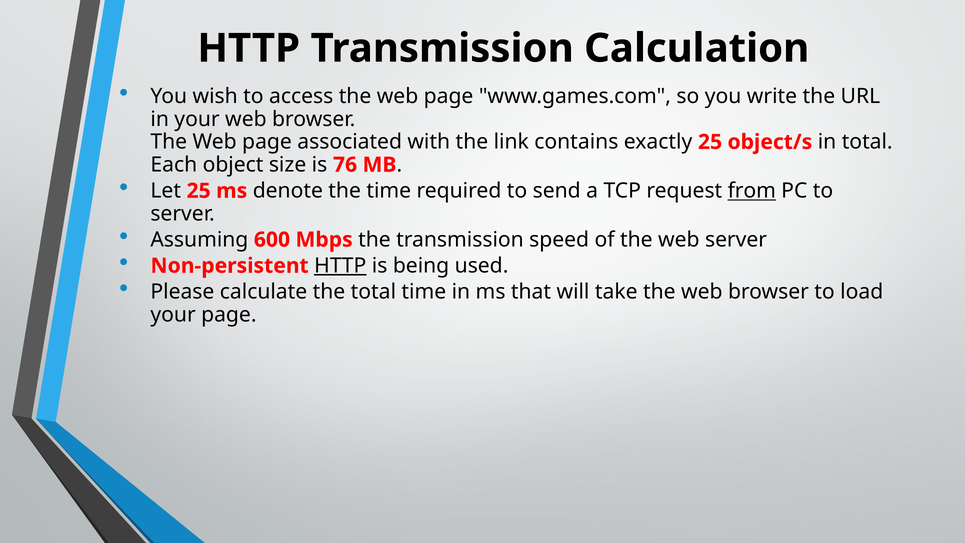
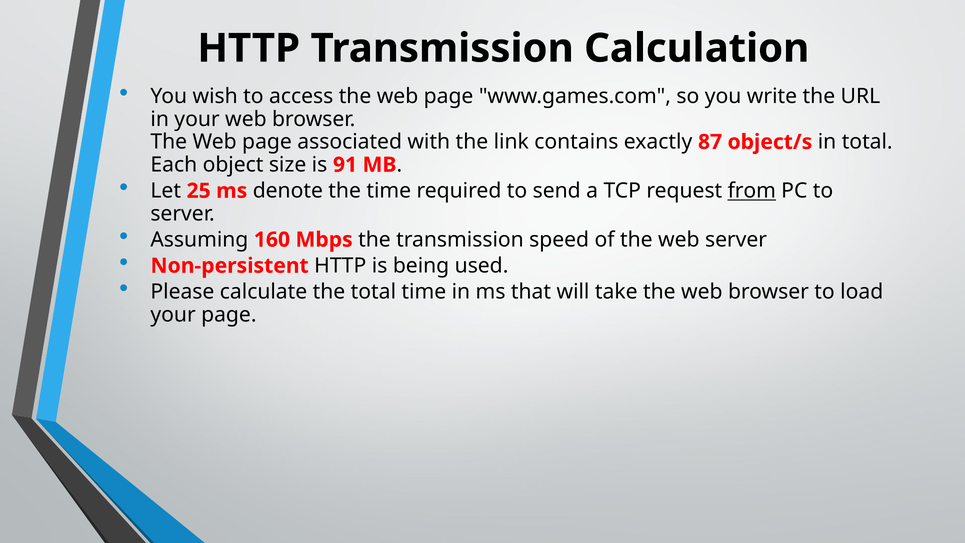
exactly 25: 25 -> 87 (710, 142)
76: 76 -> 91 (345, 165)
600: 600 -> 160 (272, 240)
HTTP underline: present -> none (340, 266)
